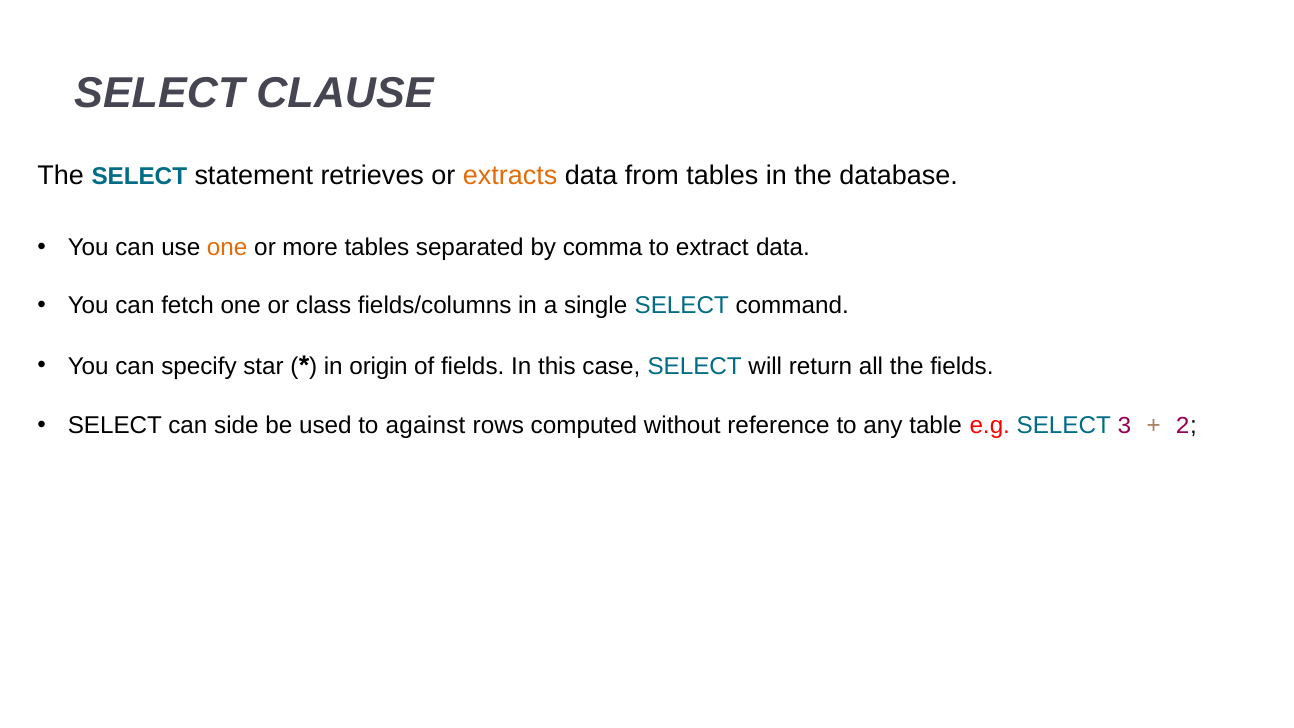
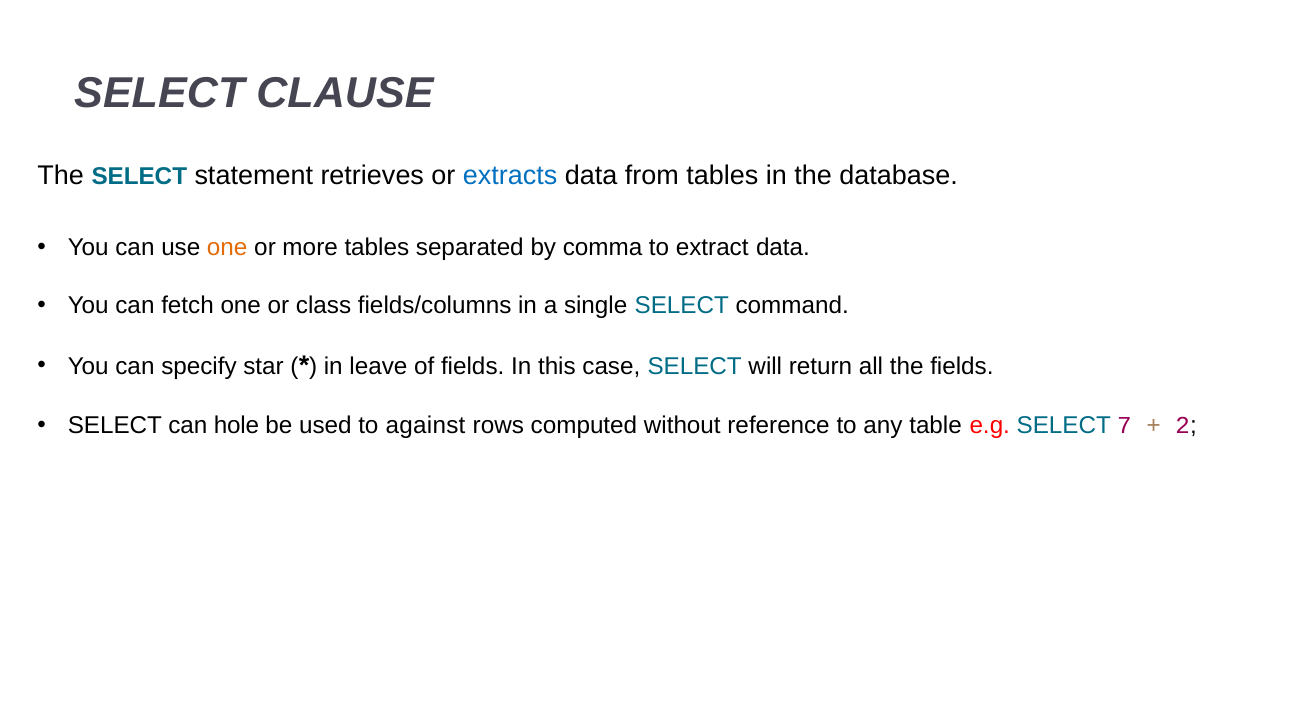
extracts colour: orange -> blue (510, 176)
origin: origin -> leave (378, 367)
side: side -> hole (237, 425)
3: 3 -> 7 (1125, 425)
